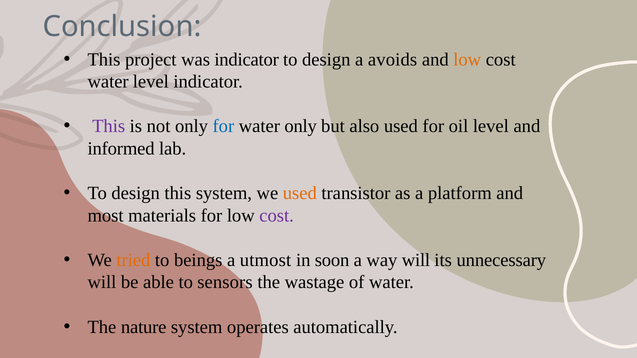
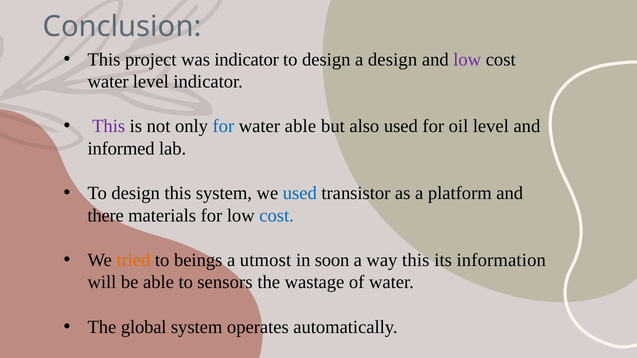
a avoids: avoids -> design (393, 60)
low colour: orange -> purple (467, 60)
water only: only -> able (300, 126)
used colour: orange -> blue (300, 193)
most: most -> there (106, 216)
cost colour: purple -> blue (277, 216)
way will: will -> this (416, 260)
unnecessary: unnecessary -> information (501, 260)
nature: nature -> global (144, 327)
